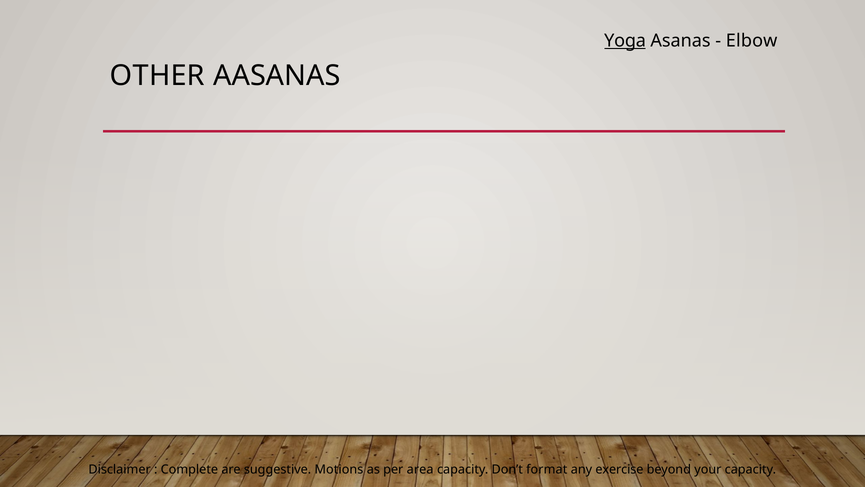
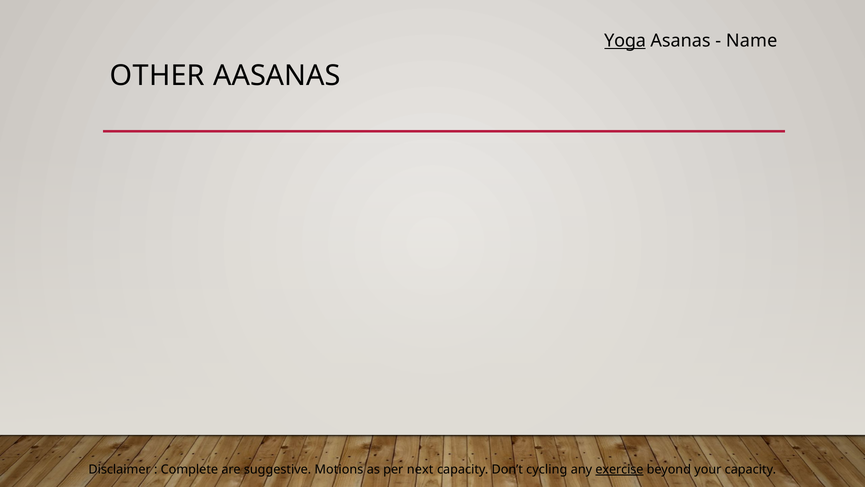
Elbow: Elbow -> Name (752, 41)
area: area -> next (420, 469)
format: format -> cycling (547, 469)
exercise underline: none -> present (619, 469)
